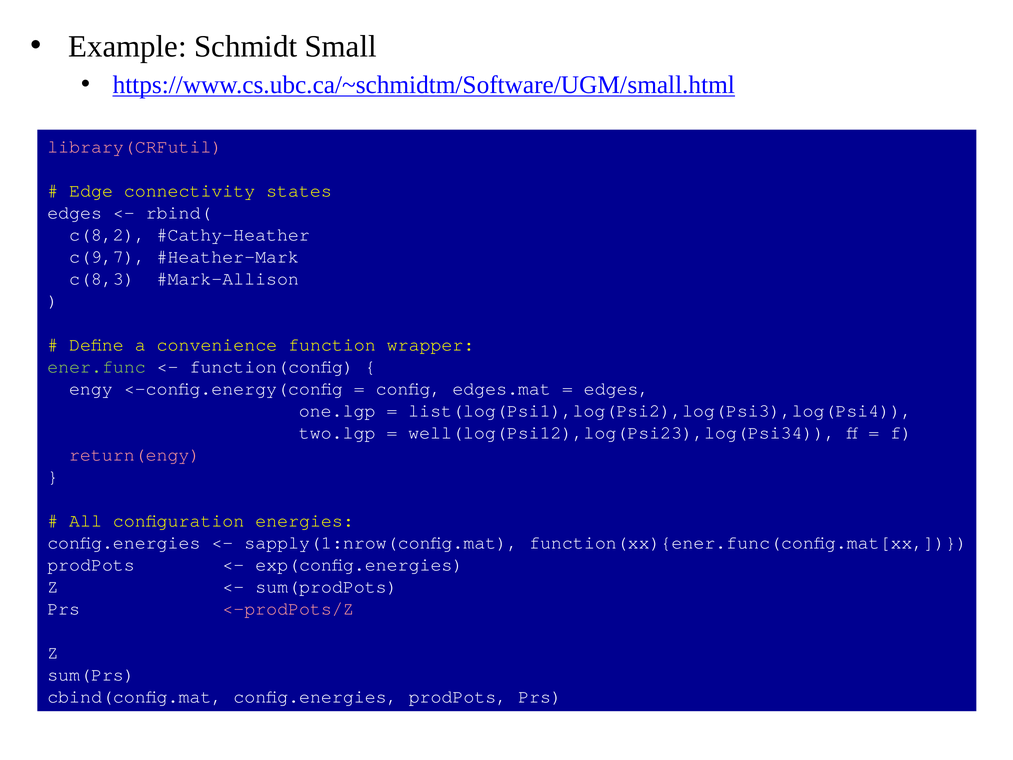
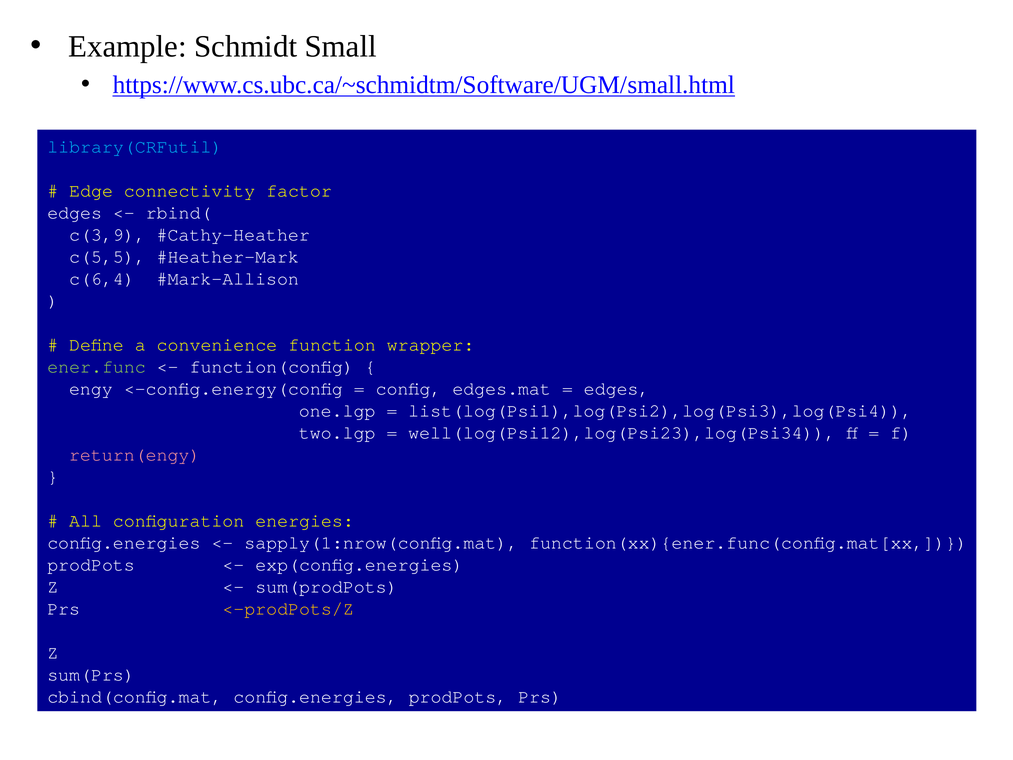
library(CRFutil colour: pink -> light blue (135, 147)
states: states -> factor (299, 191)
c(8,2: c(8,2 -> c(3,9 (107, 235)
c(9,7: c(9,7 -> c(5,5 (107, 257)
c(8,3: c(8,3 -> c(6,4 (102, 279)
<-prodPots/Z colour: pink -> yellow (288, 608)
